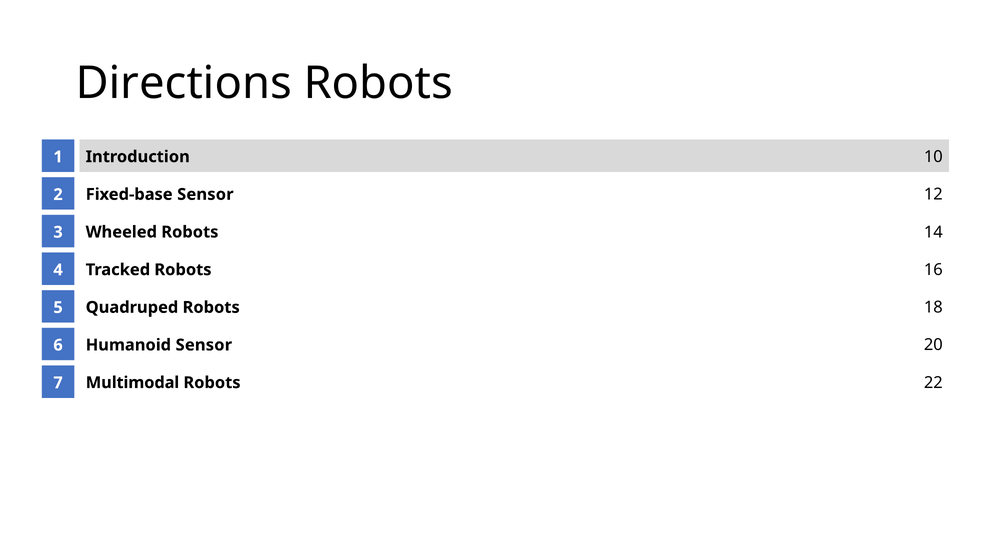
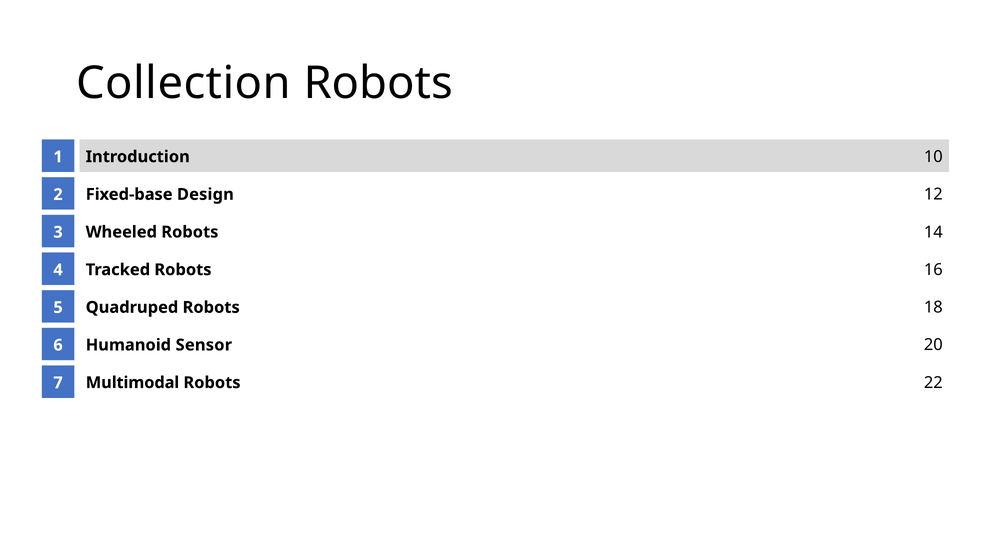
Directions: Directions -> Collection (183, 83)
Fixed-base Sensor: Sensor -> Design (205, 195)
